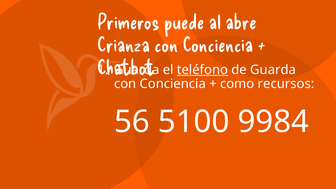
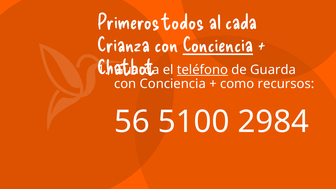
puede: puede -> todos (184, 23)
abre: abre -> cada (241, 23)
Conciencia underline: none -> present (218, 45)
9984: 9984 -> 2984 (273, 122)
